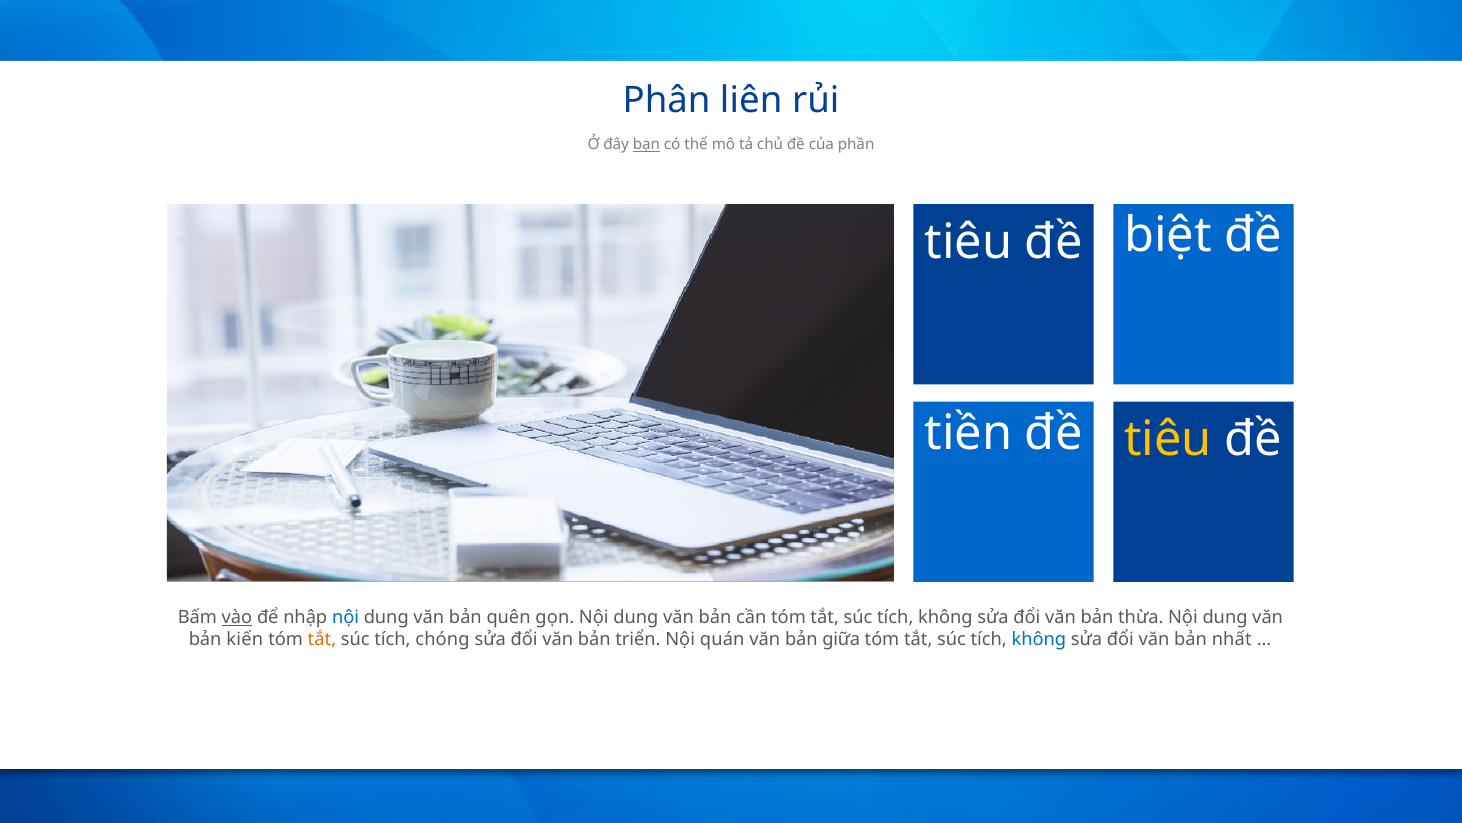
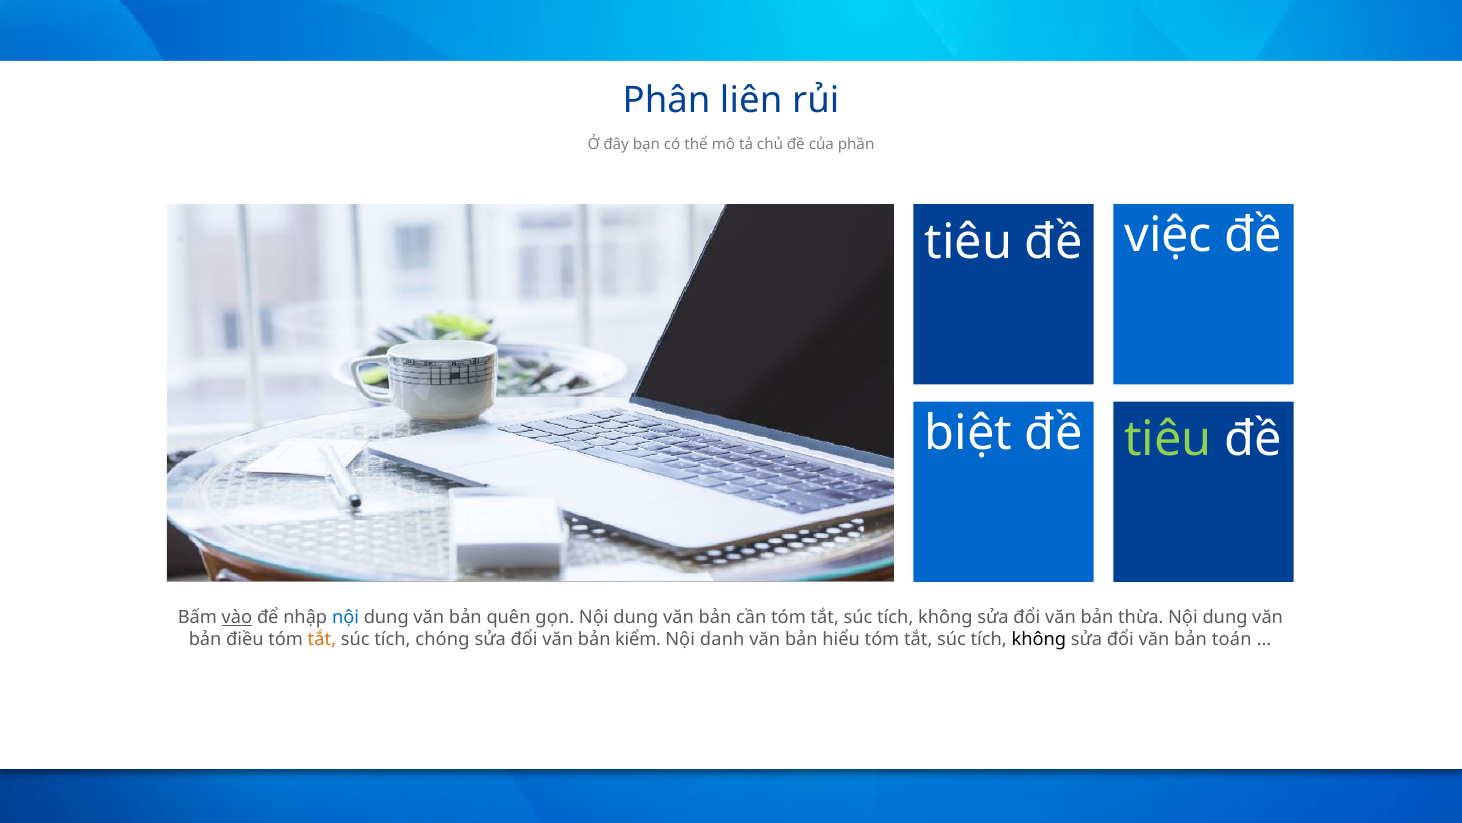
bạn underline: present -> none (646, 144)
biệt: biệt -> việc (1168, 235)
tiền: tiền -> biệt (968, 433)
tiêu colour: yellow -> light green (1168, 439)
kiến: kiến -> điều (245, 639)
triển: triển -> kiểm (638, 639)
quán: quán -> danh (722, 639)
giữa: giữa -> hiểu (841, 639)
không colour: blue -> black (1039, 639)
nhất: nhất -> toán (1232, 639)
